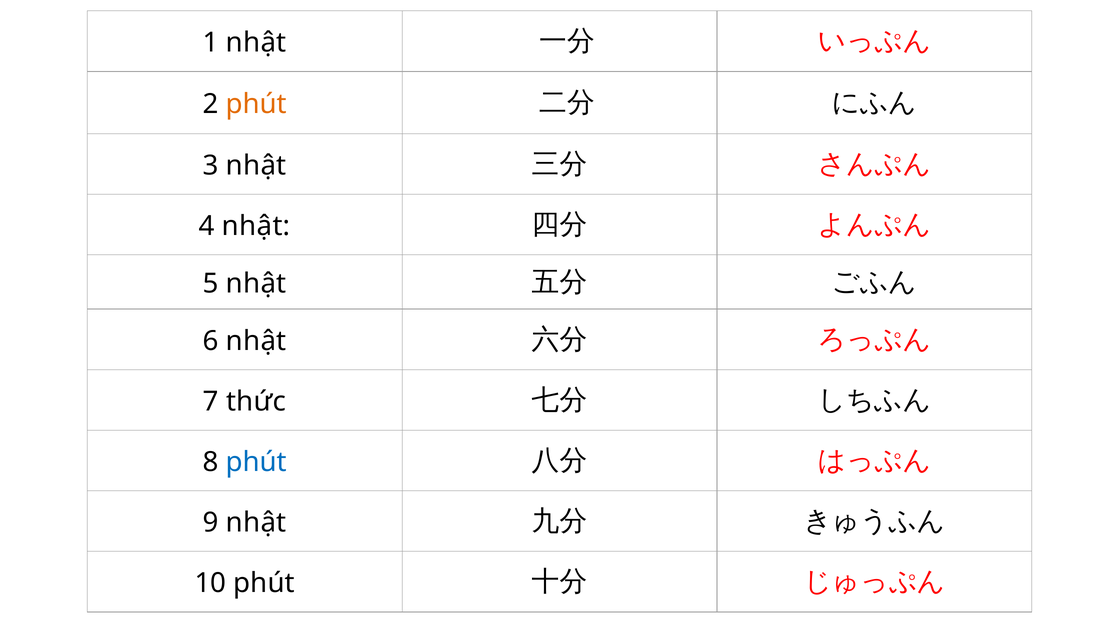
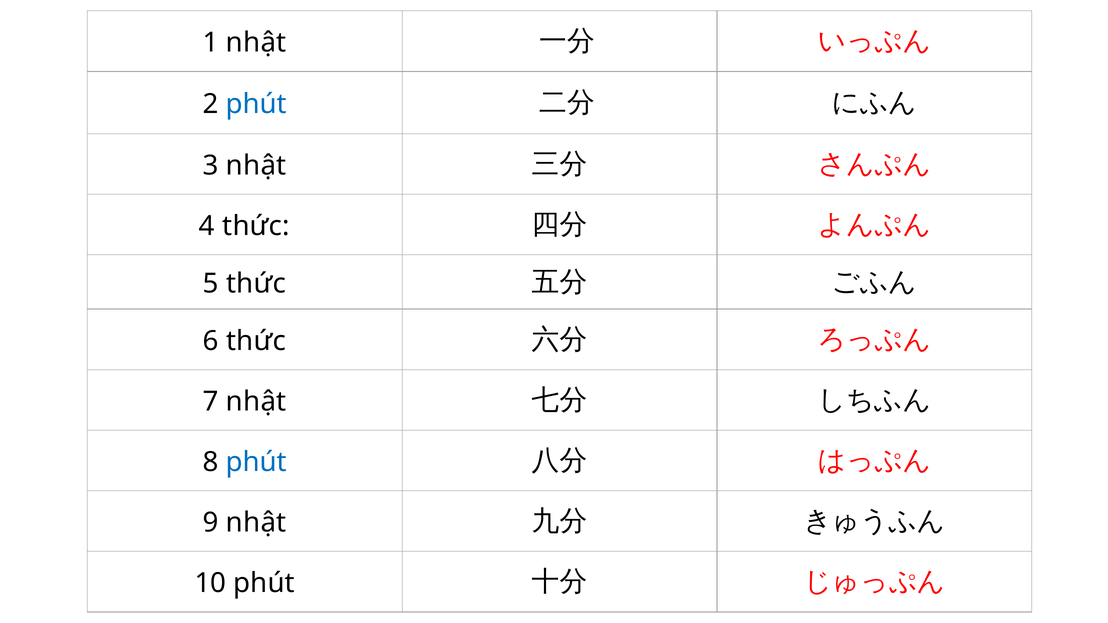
phút colour: orange -> blue (256, 104)
4 nhật: nhật -> thức (256, 226)
5 nhật: nhật -> thức (256, 284)
6 nhật: nhật -> thức (256, 341)
7 thức: thức -> nhật (256, 402)
